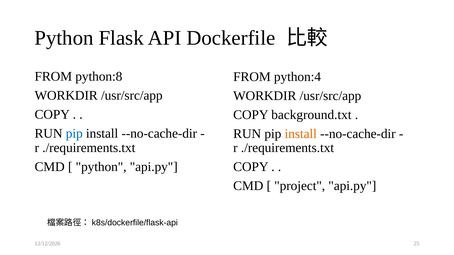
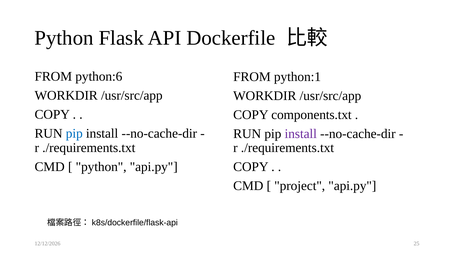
python:8: python:8 -> python:6 (99, 77)
python:4: python:4 -> python:1 (297, 77)
background.txt: background.txt -> components.txt (311, 115)
install colour: orange -> purple (301, 134)
